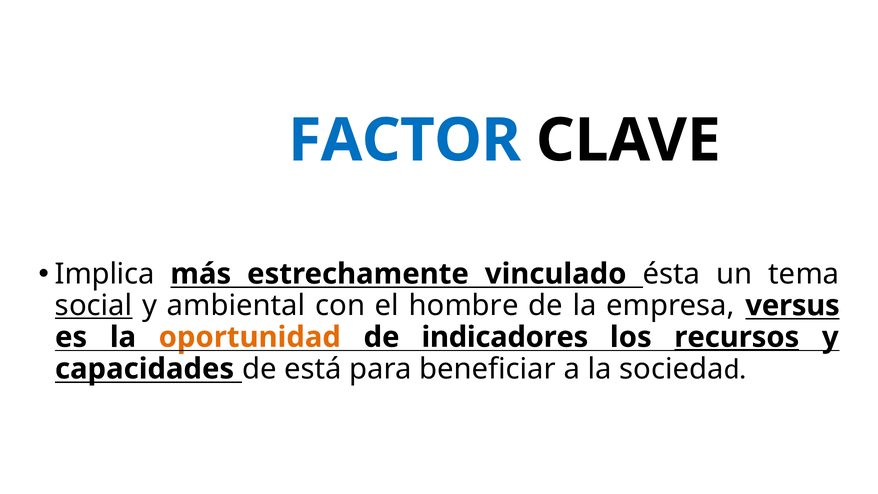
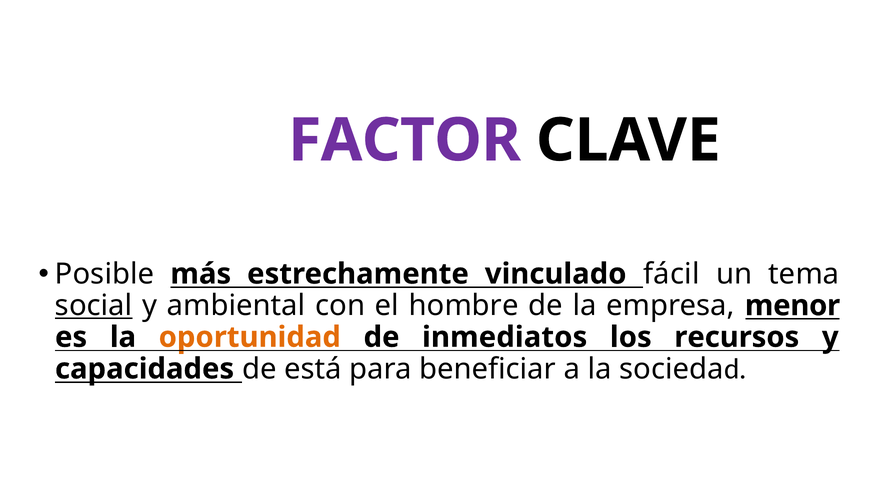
FACTOR colour: blue -> purple (405, 140)
Implica: Implica -> Posible (105, 274)
ésta: ésta -> fácil (671, 274)
versus: versus -> menor (793, 305)
indicadores: indicadores -> inmediatos (505, 337)
recursos underline: present -> none (737, 337)
